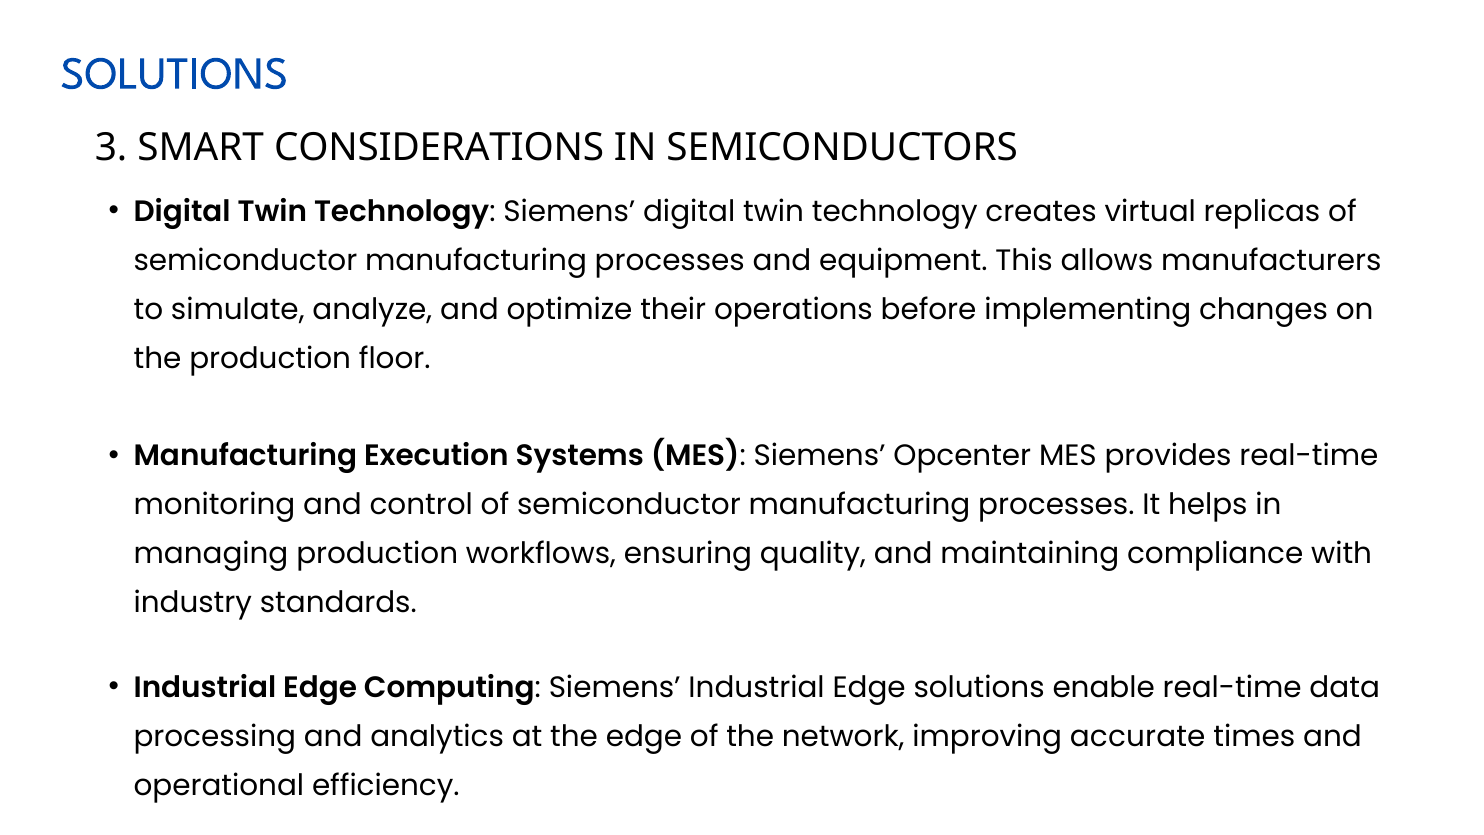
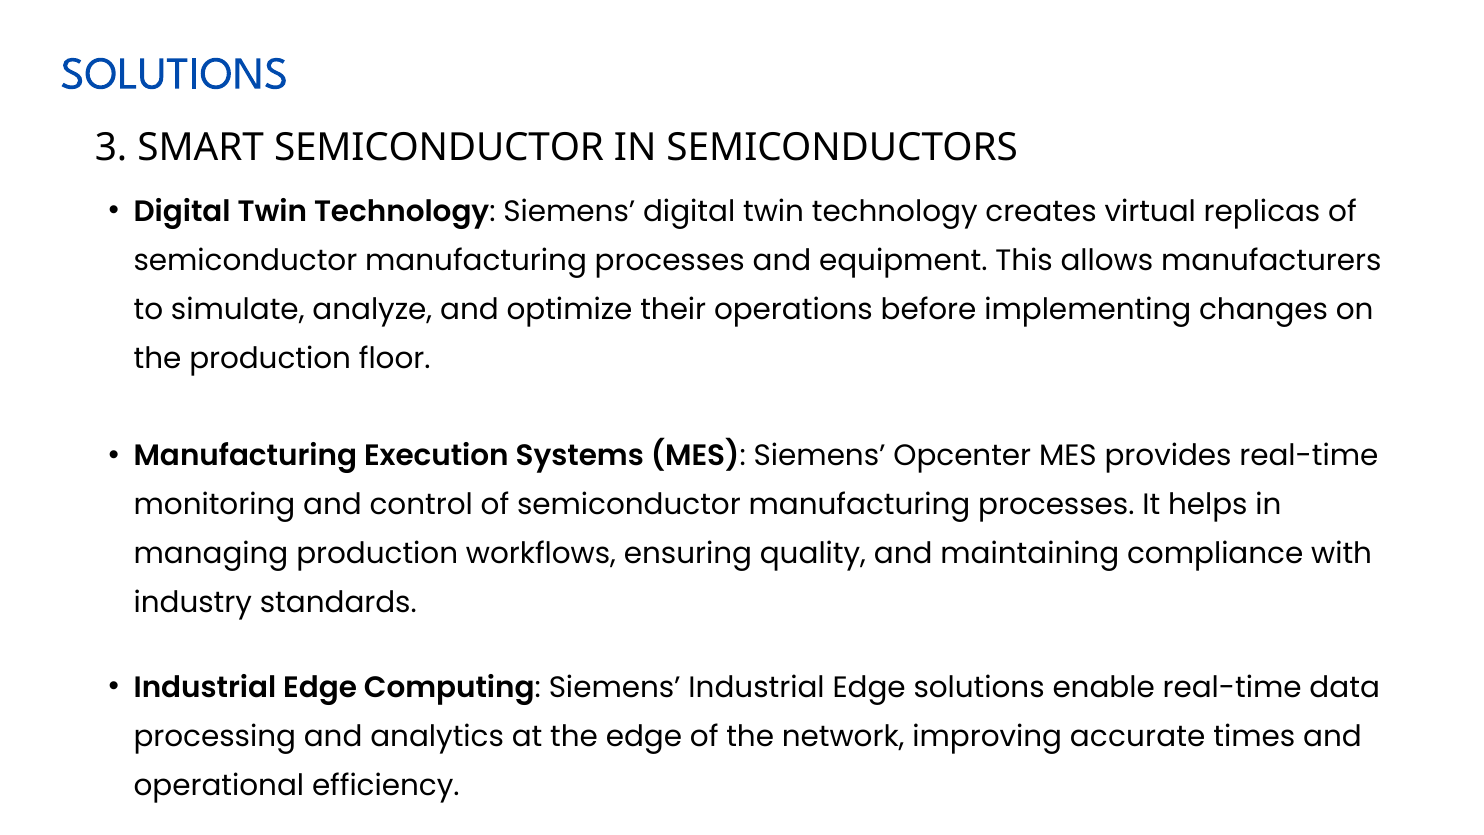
SMART CONSIDERATIONS: CONSIDERATIONS -> SEMICONDUCTOR (439, 148)
